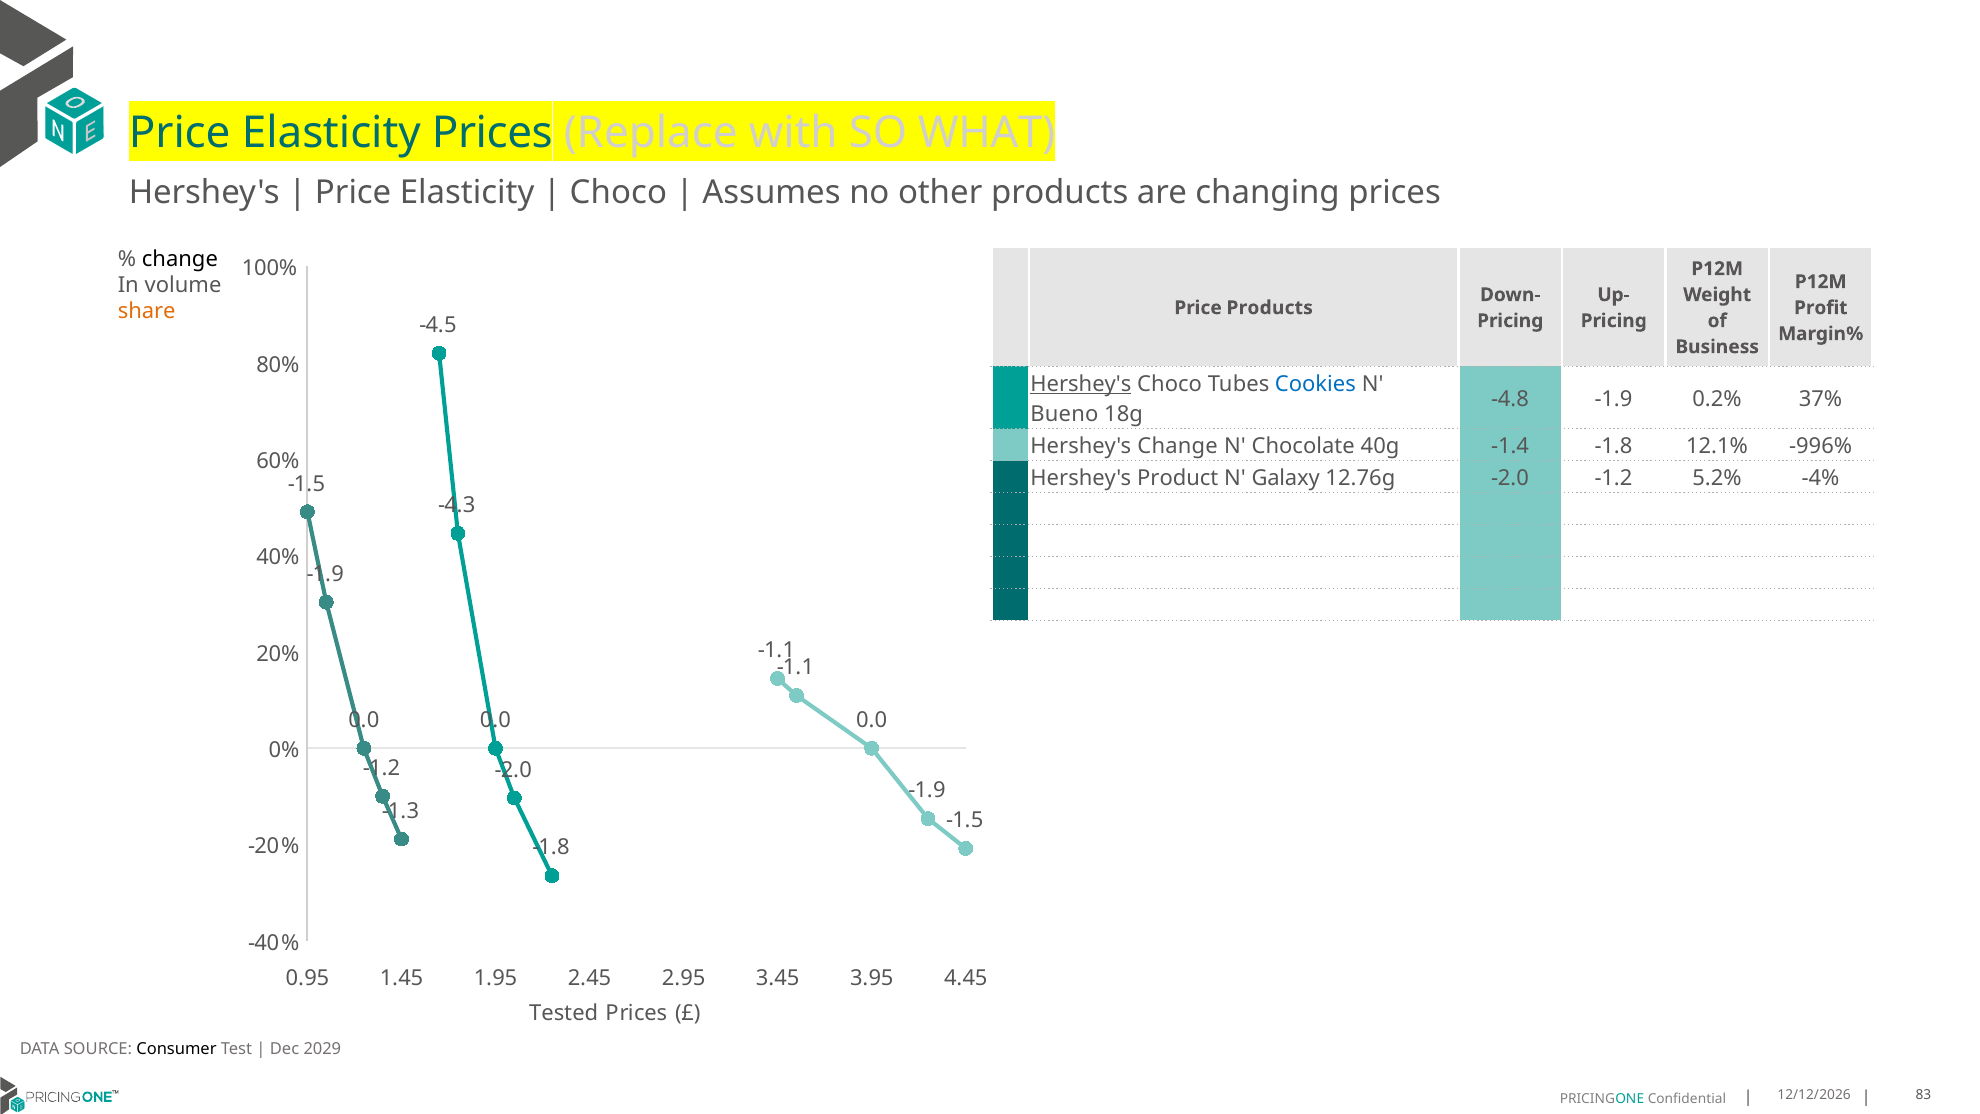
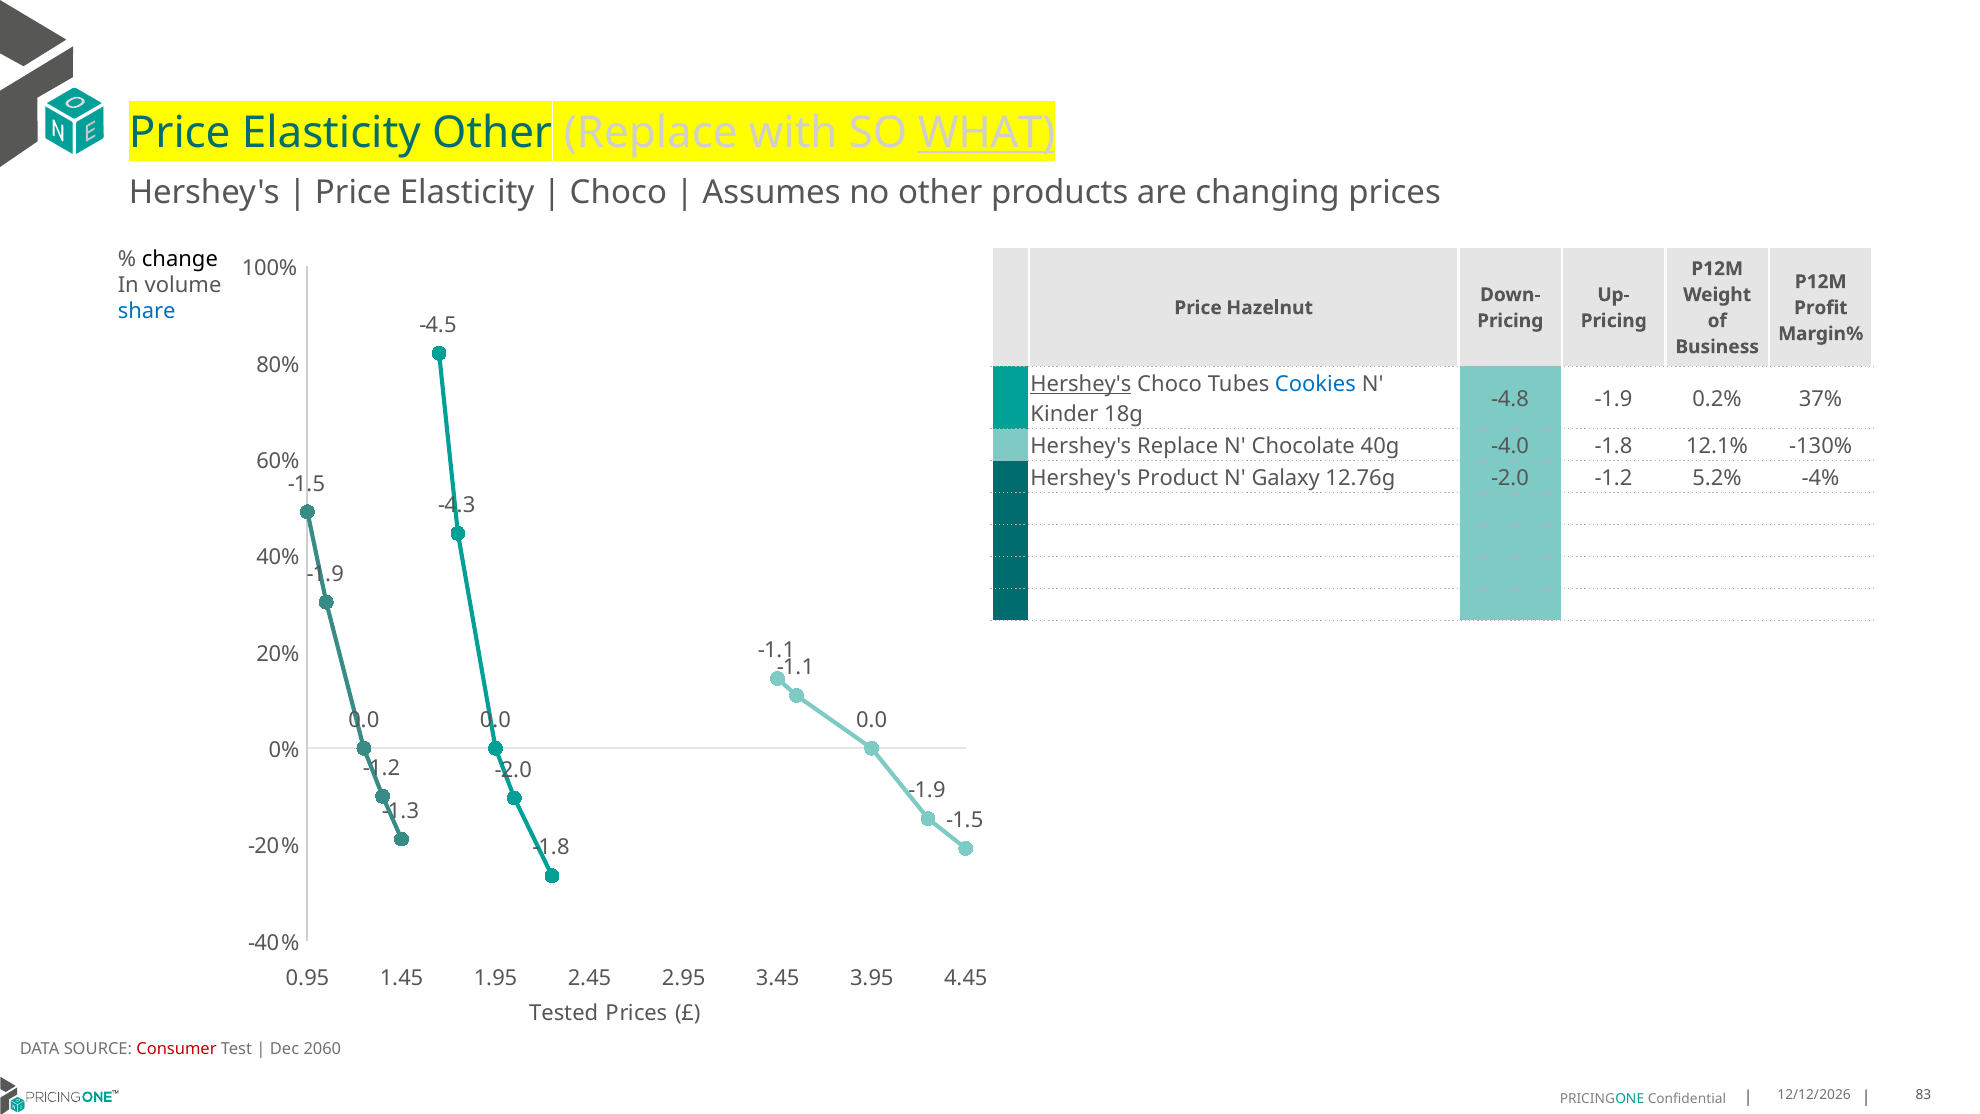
Elasticity Prices: Prices -> Other (492, 133)
WHAT underline: none -> present (987, 133)
Price Products: Products -> Hazelnut (1270, 308)
share colour: orange -> blue (147, 312)
Bueno: Bueno -> Kinder (1064, 415)
Hershey's Change: Change -> Replace (1178, 447)
-1.4: -1.4 -> -4.0 (1510, 446)
-996%: -996% -> -130% (1821, 446)
Consumer colour: black -> red (177, 1049)
2029: 2029 -> 2060 (322, 1049)
